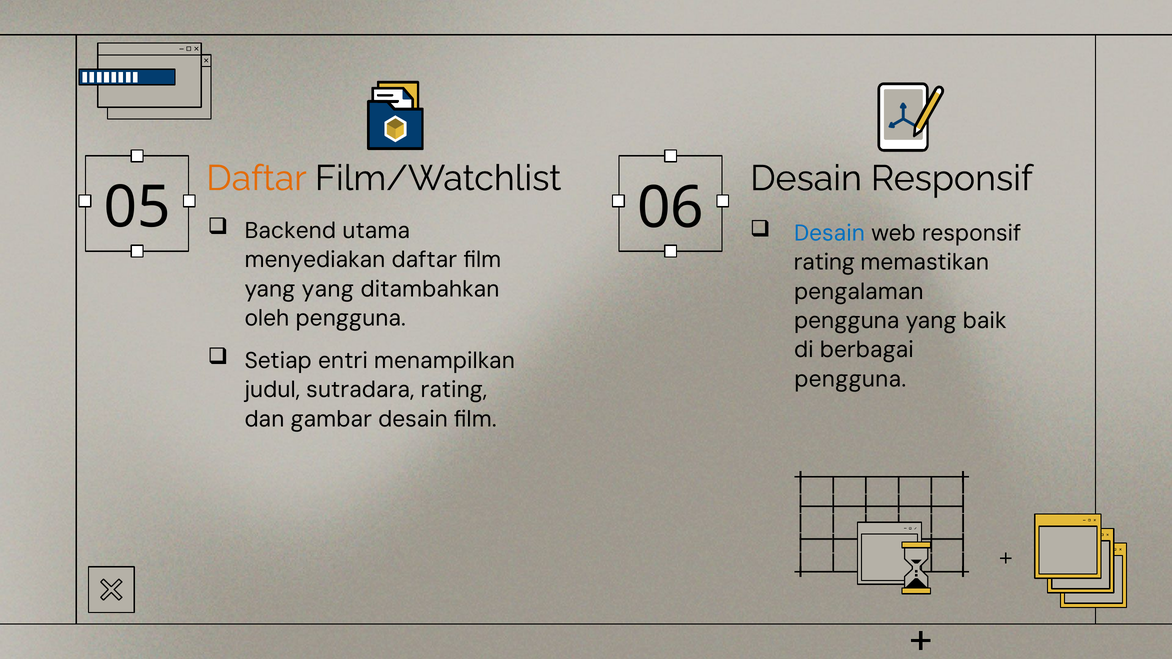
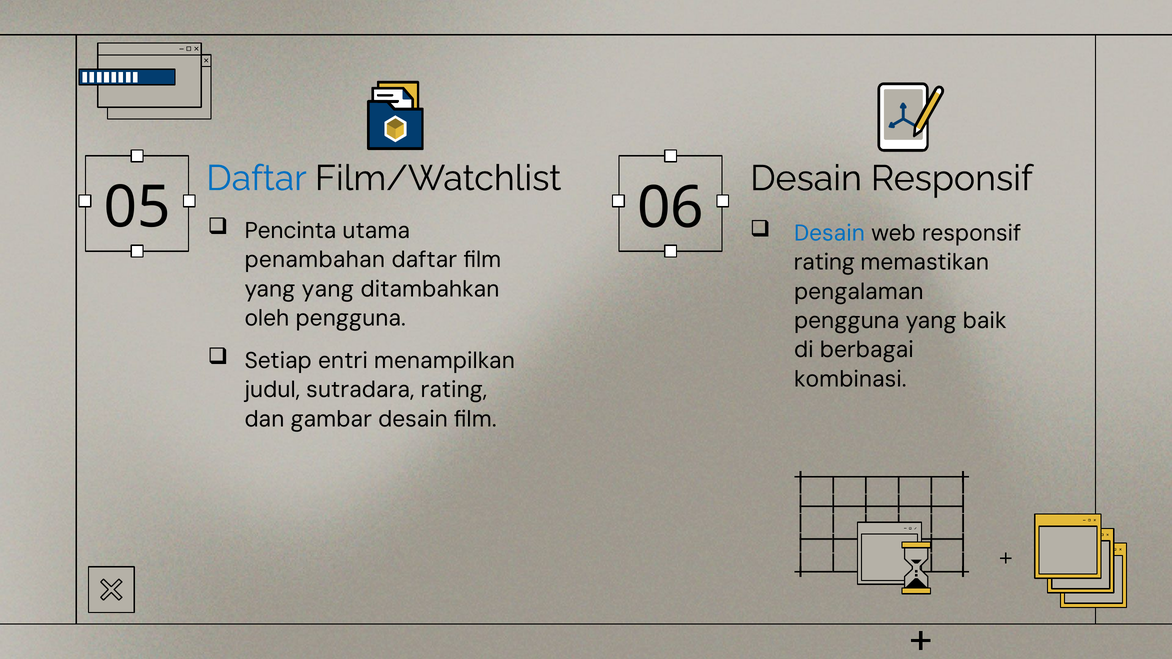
Daftar colour: orange -> blue (256, 178)
Backend: Backend -> Pencinta (290, 231)
menyediakan: menyediakan -> penambahan (315, 260)
pengguna: pengguna -> kombinasi (850, 379)
